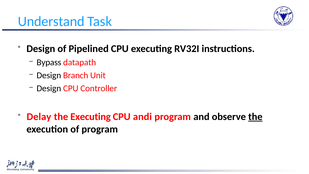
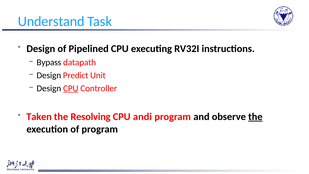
Branch: Branch -> Predict (76, 75)
CPU underline: none -> present (71, 88)
Delay: Delay -> Taken (39, 117)
the Executing: Executing -> Resolving (91, 117)
